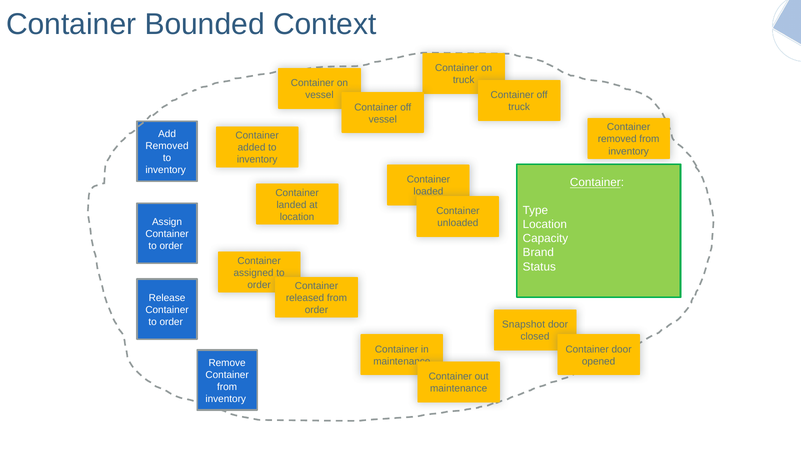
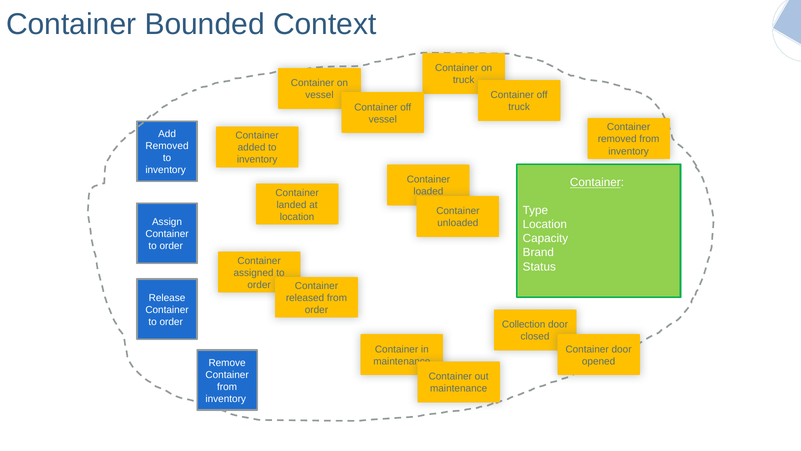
Snapshot: Snapshot -> Collection (524, 324)
